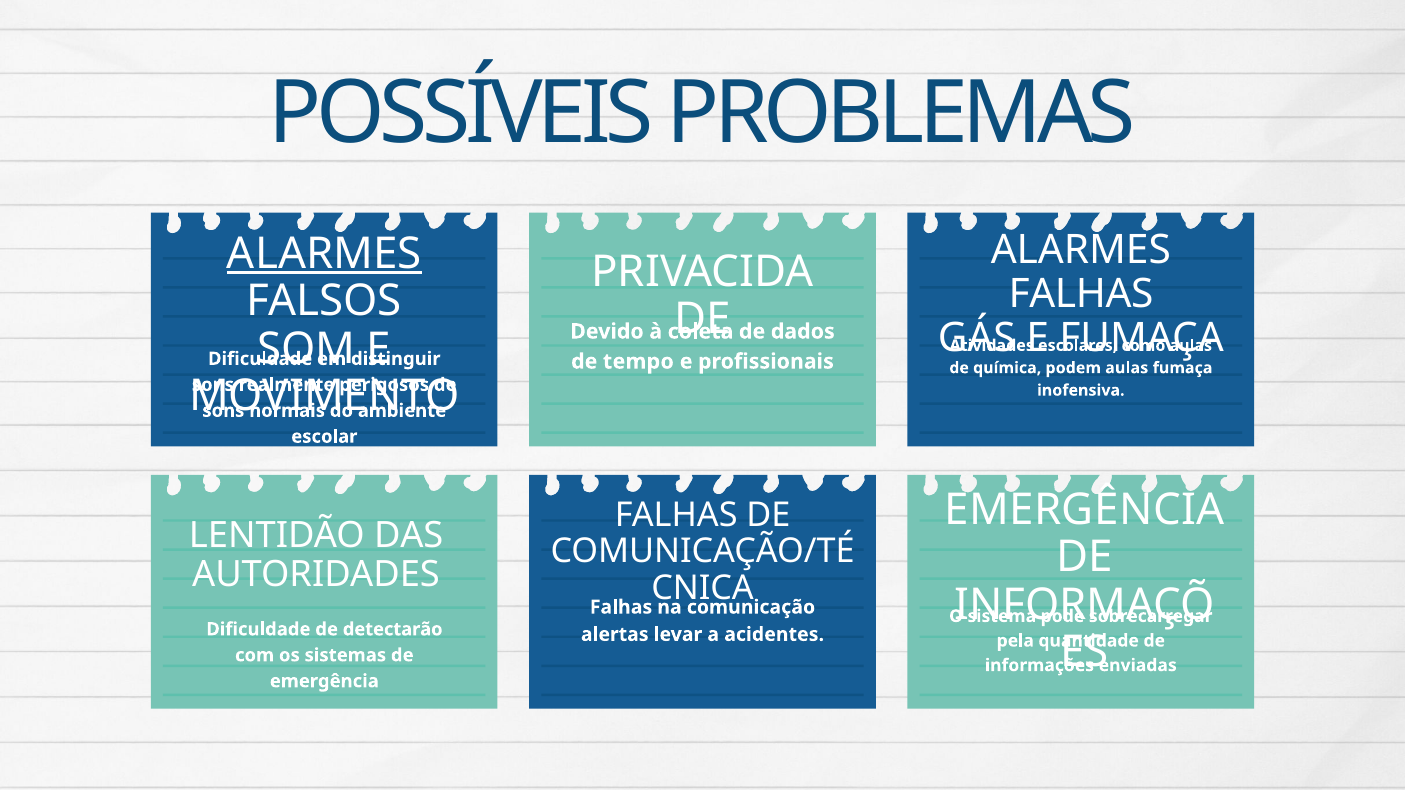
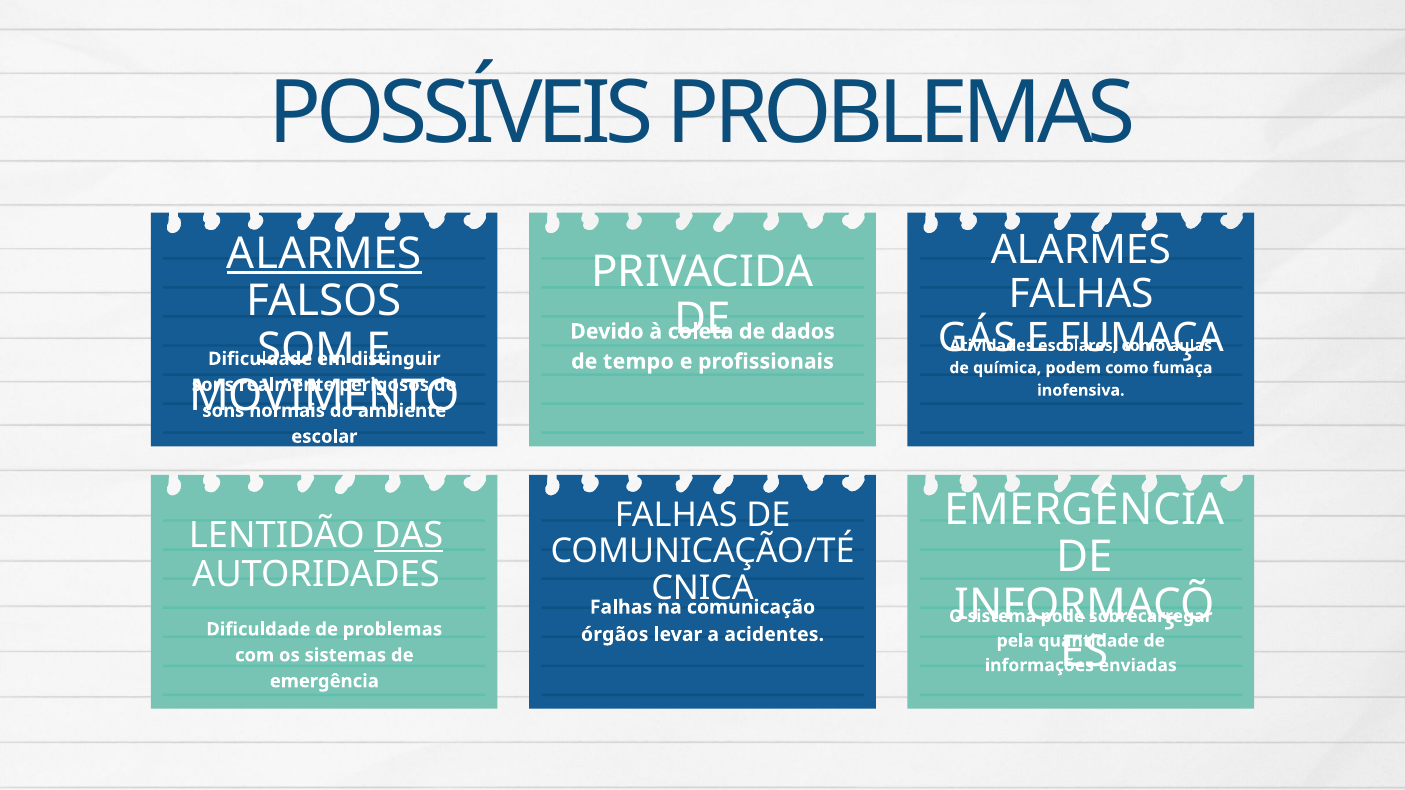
podem aulas: aulas -> como (1127, 368)
DAS underline: none -> present (409, 536)
de detectarão: detectarão -> problemas (393, 630)
alertas: alertas -> órgãos (615, 635)
